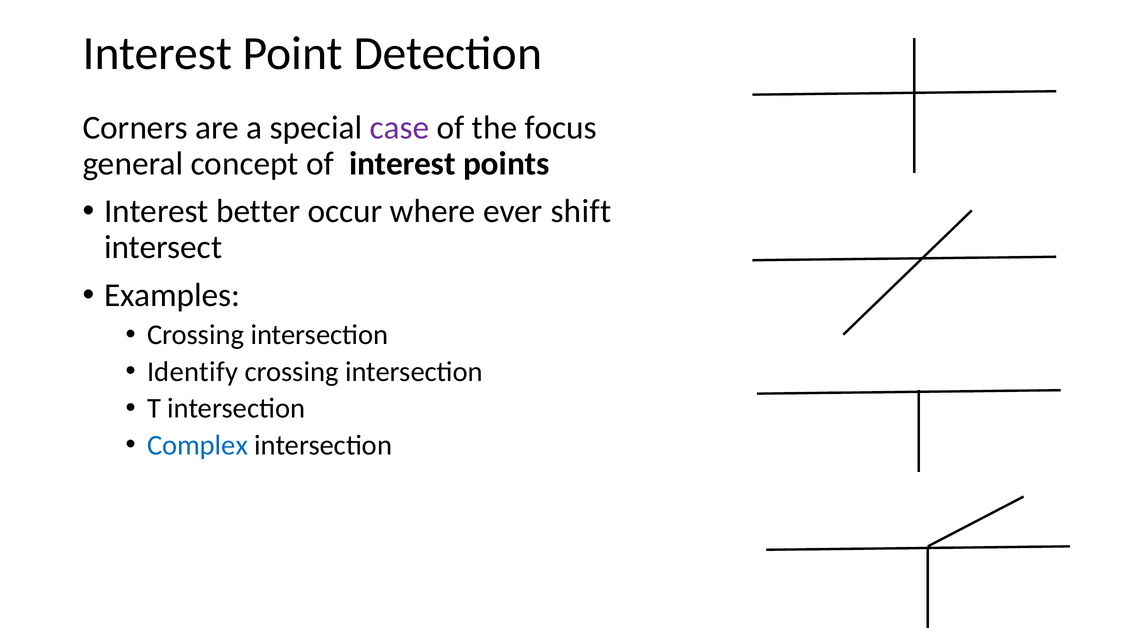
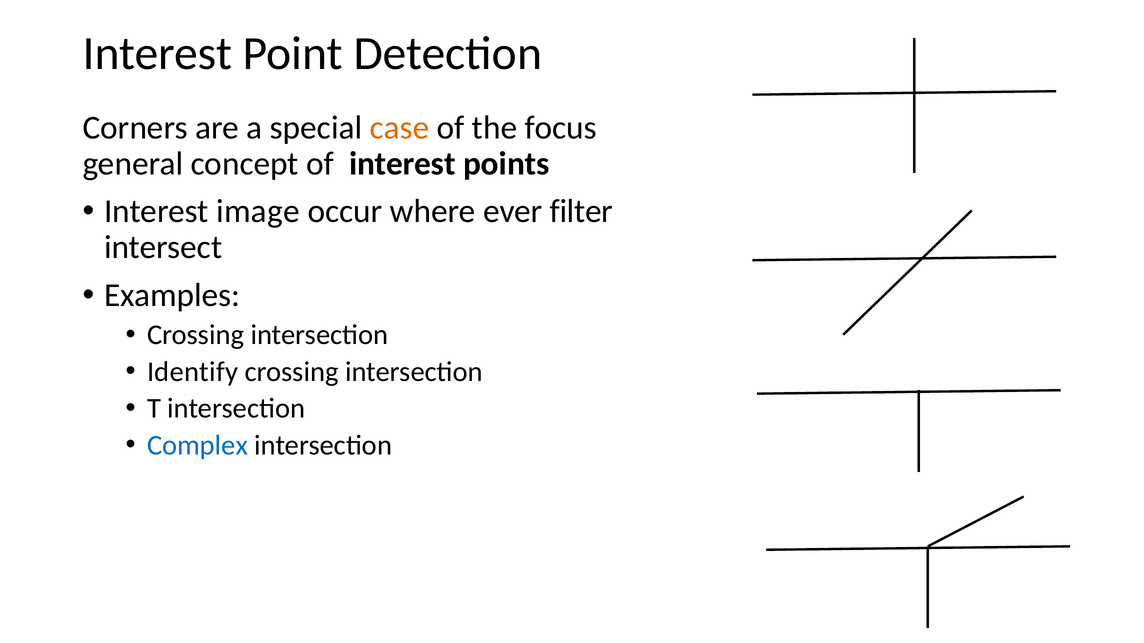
case colour: purple -> orange (399, 128)
better: better -> image (258, 212)
shift: shift -> filter (581, 212)
